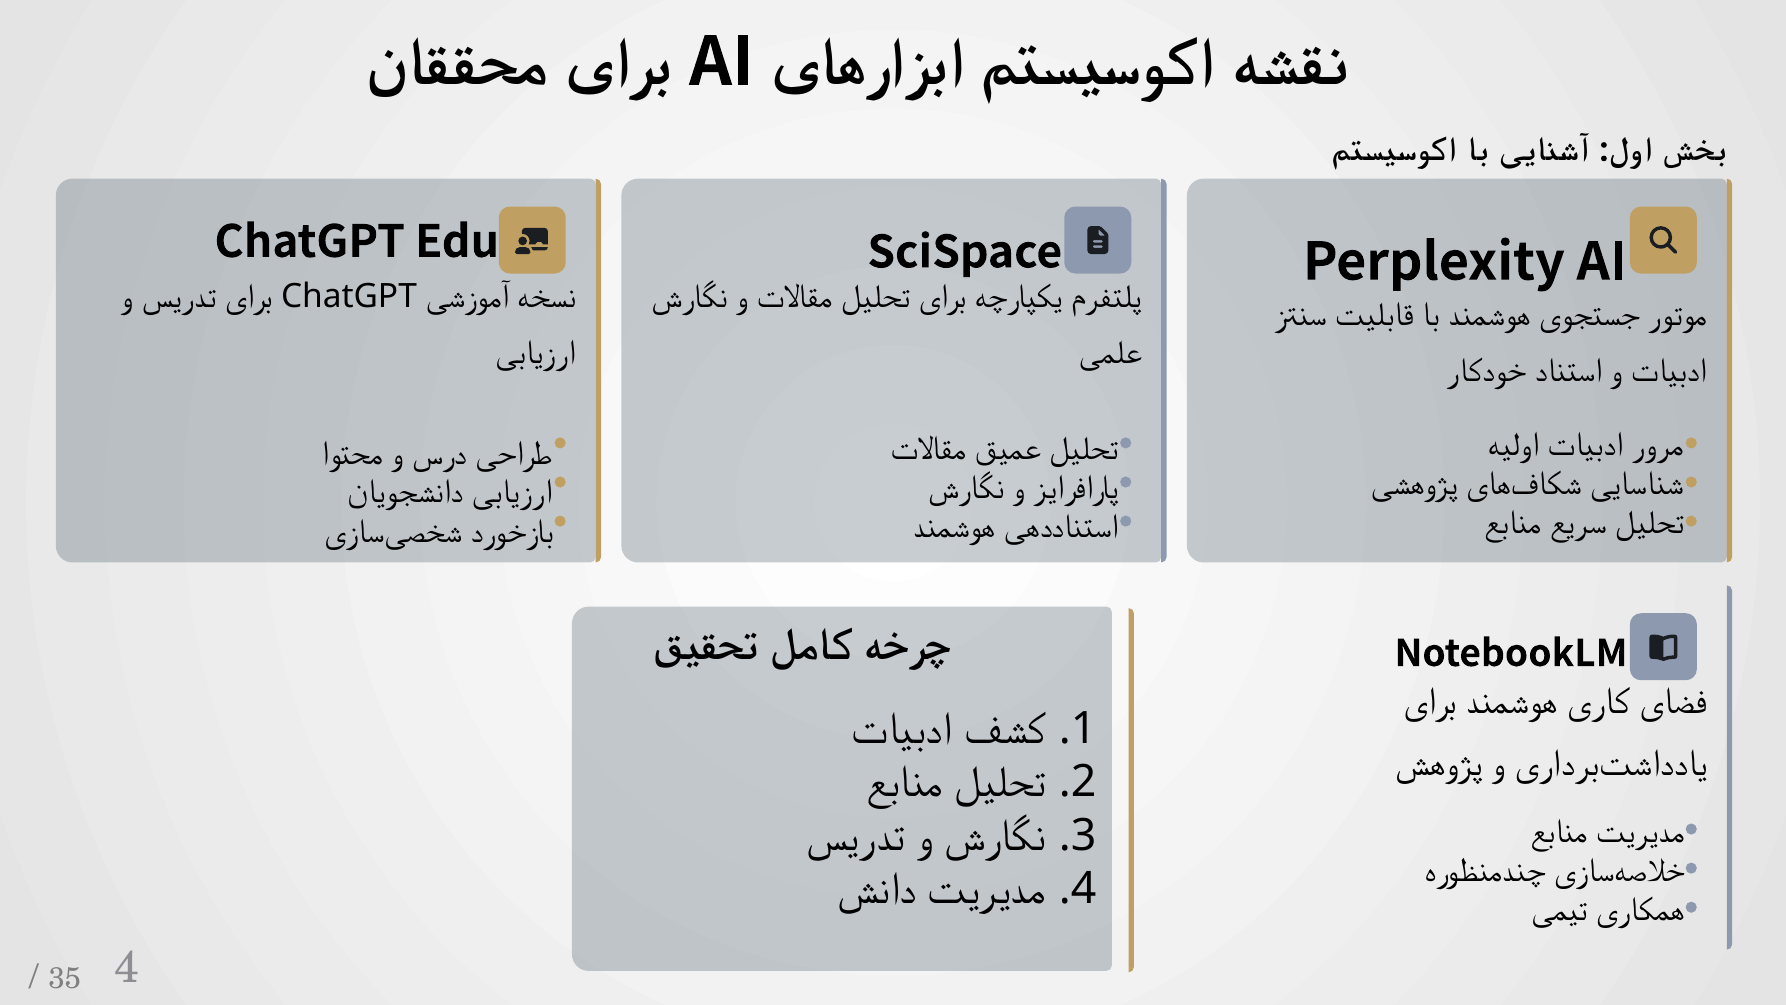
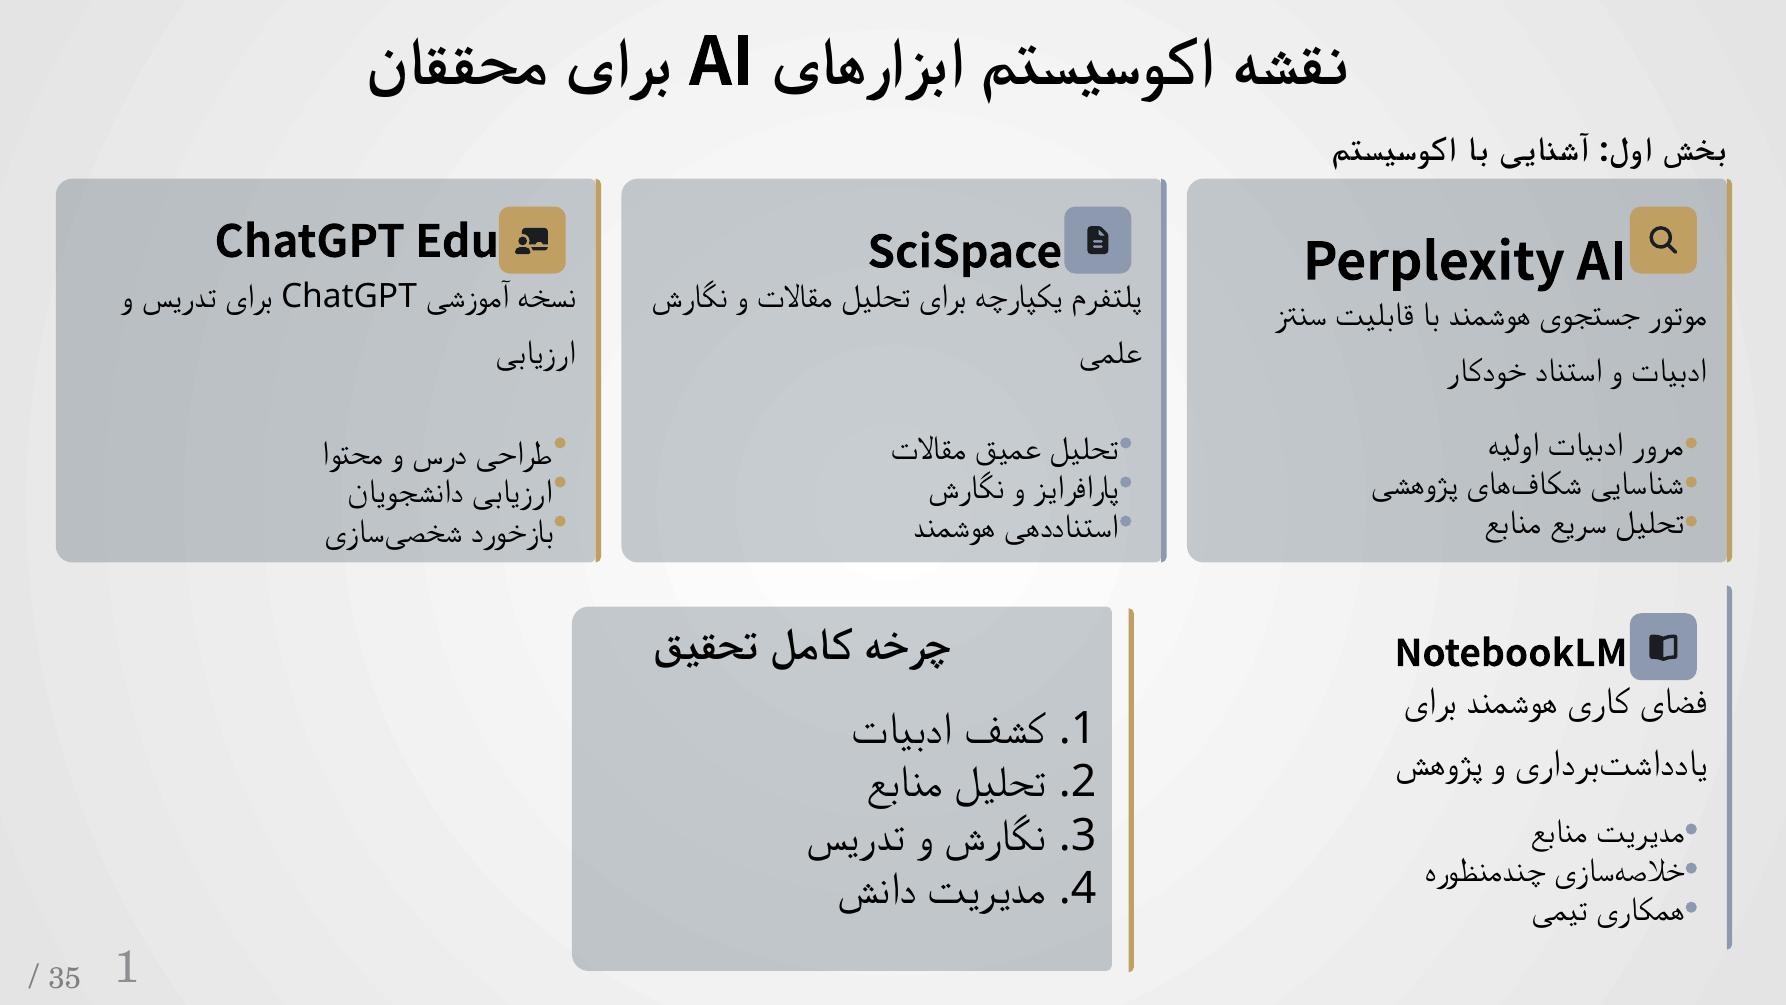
4: 4 -> 1 (127, 967)
